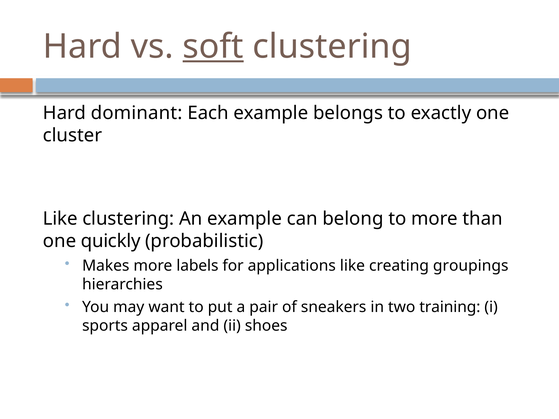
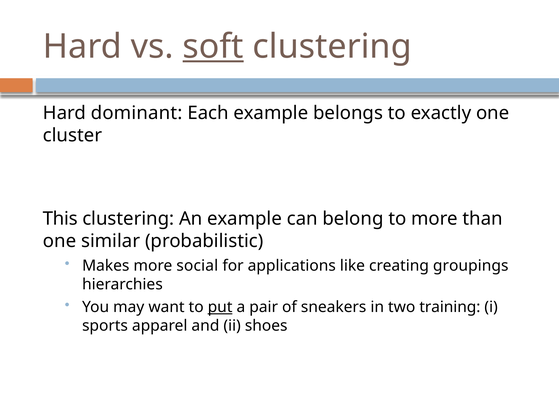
Like: Like -> This (60, 219)
quickly: quickly -> similar (111, 241)
labels: labels -> social (197, 266)
put underline: none -> present (220, 307)
